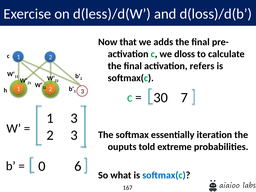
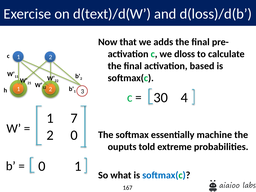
d(less)/d(W: d(less)/d(W -> d(text)/d(W (112, 14)
refers: refers -> based (202, 66)
7: 7 -> 4 (184, 98)
1 3: 3 -> 7 (74, 118)
3: 3 -> 0 (74, 135)
iteration: iteration -> machine (214, 135)
0 6: 6 -> 1 (78, 166)
